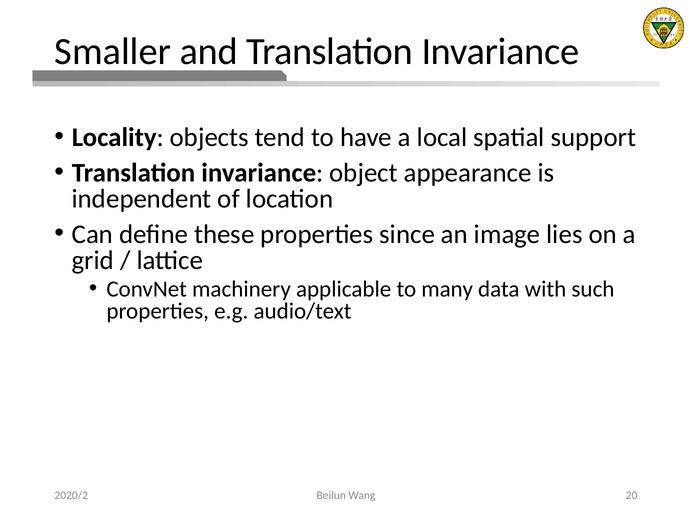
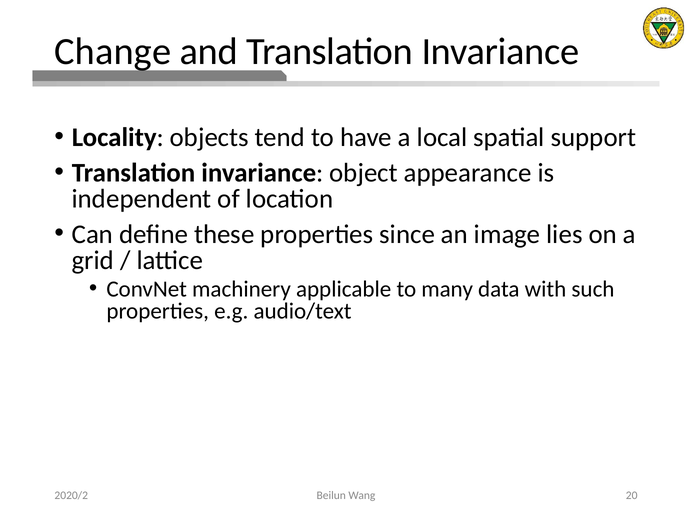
Smaller: Smaller -> Change (113, 52)
